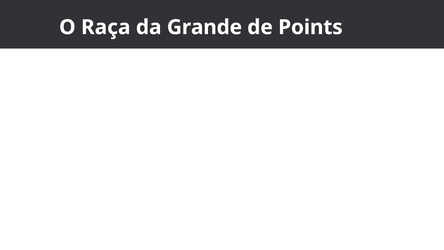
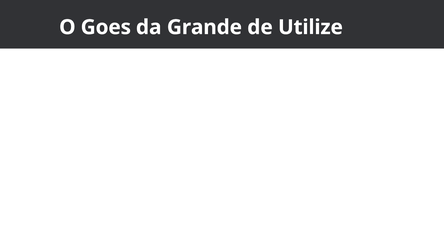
Raça: Raça -> Goes (106, 27)
Points: Points -> Utilize (310, 27)
